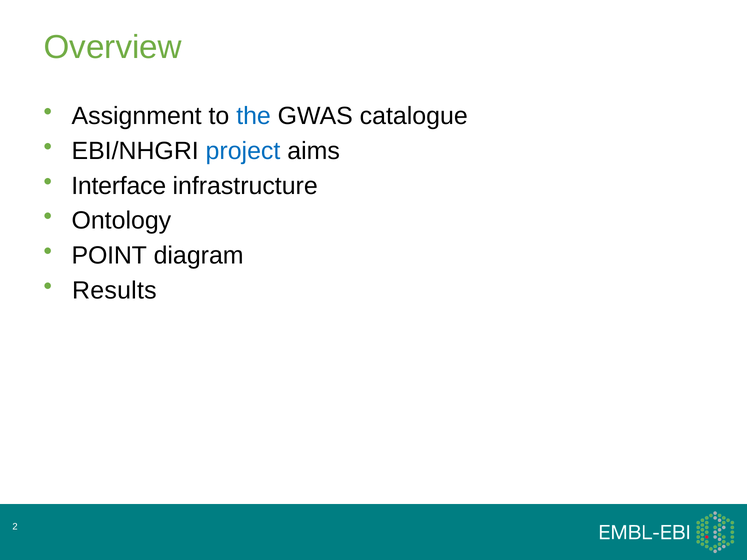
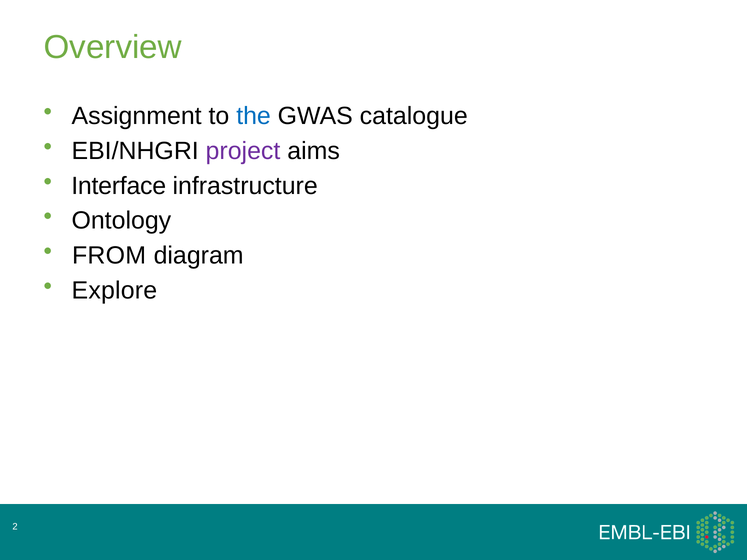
project colour: blue -> purple (243, 151)
POINT: POINT -> FROM (109, 256)
Results: Results -> Explore (114, 291)
